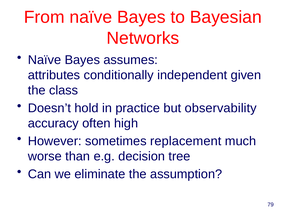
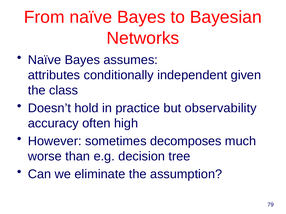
replacement: replacement -> decomposes (186, 141)
